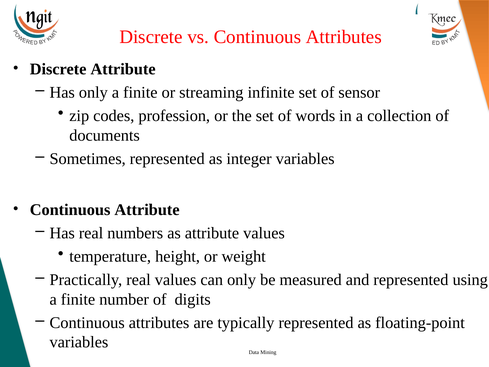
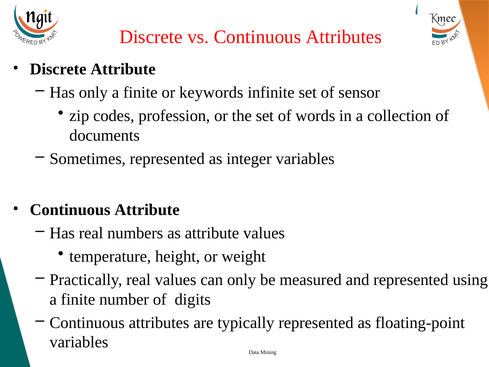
streaming: streaming -> keywords (211, 92)
